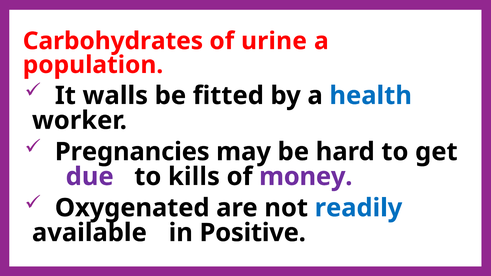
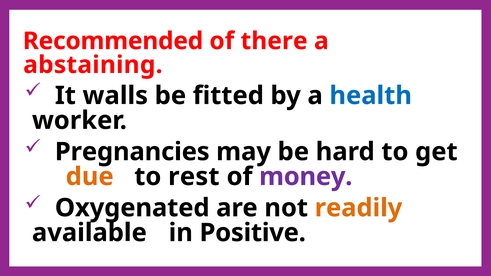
Carbohydrates: Carbohydrates -> Recommended (113, 41)
urine: urine -> there (274, 41)
population: population -> abstaining (93, 65)
due colour: purple -> orange (90, 177)
kills: kills -> rest (194, 177)
readily colour: blue -> orange (358, 208)
